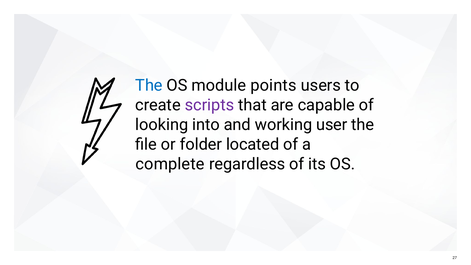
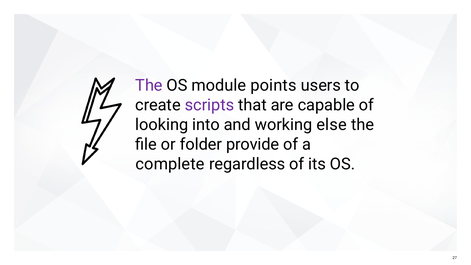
The colour: blue -> purple (149, 86)
user: user -> else (332, 125)
located: located -> provide (253, 144)
